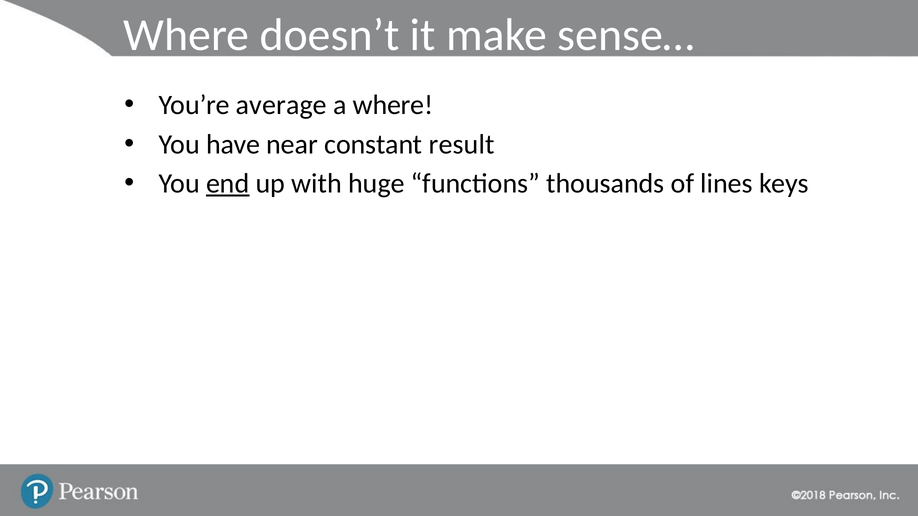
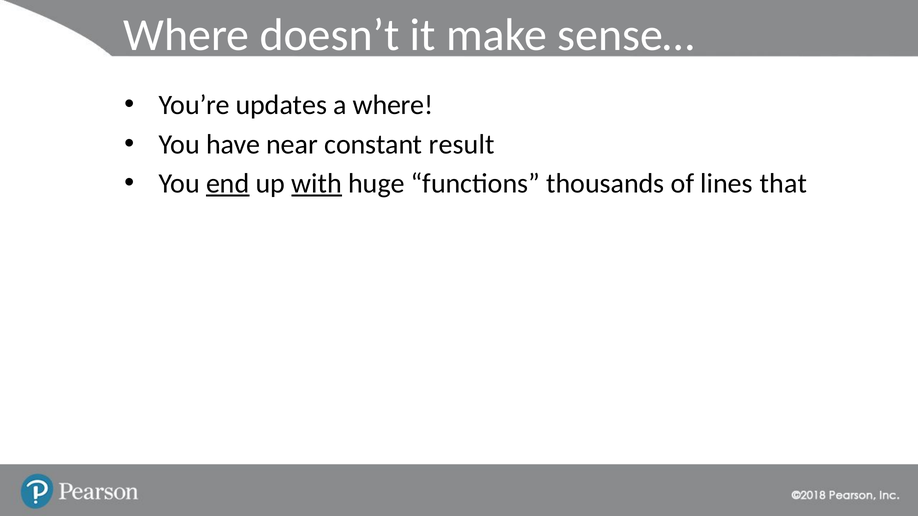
average: average -> updates (281, 105)
with underline: none -> present (317, 184)
keys: keys -> that (783, 184)
